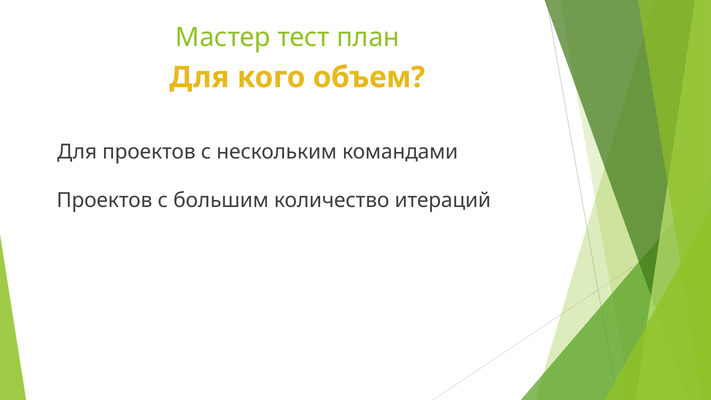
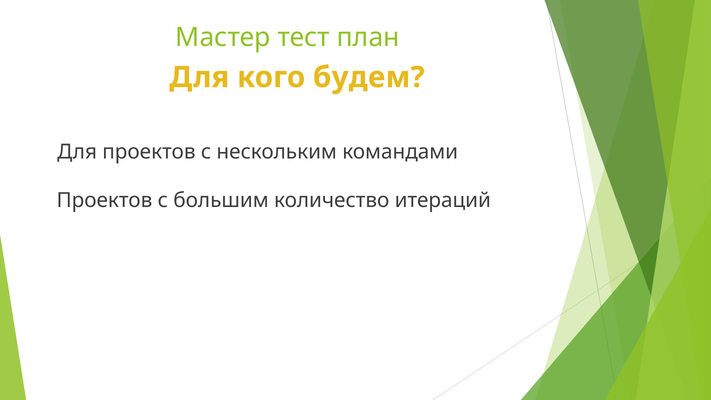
объем: объем -> будем (369, 77)
